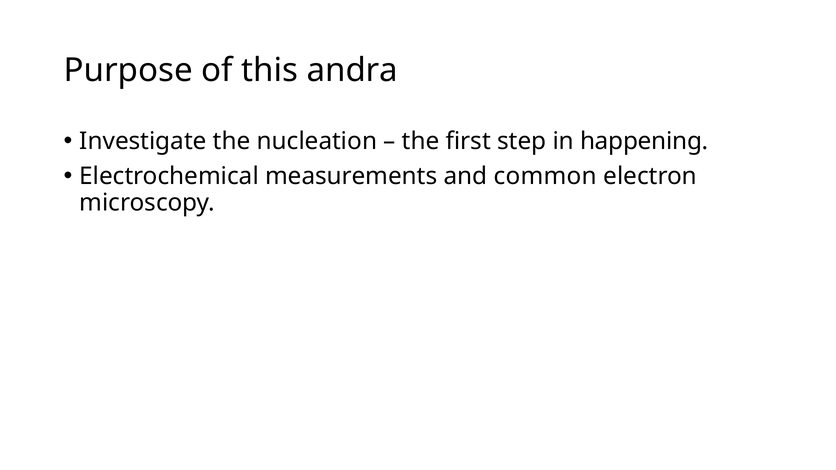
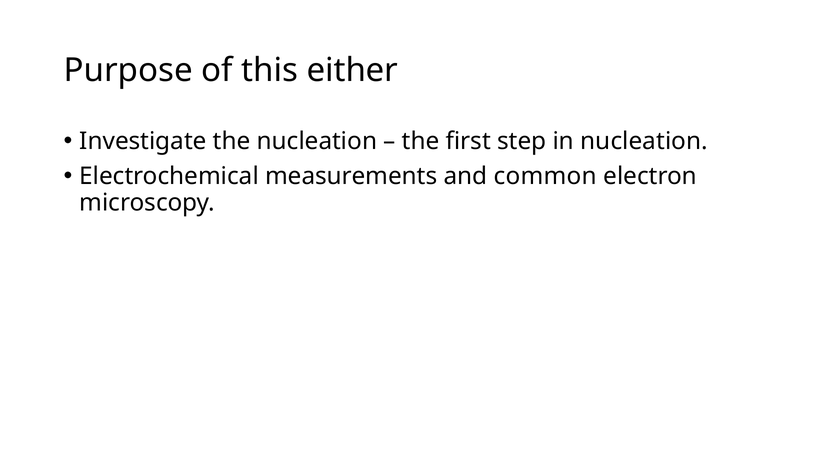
andra: andra -> either (352, 70)
in happening: happening -> nucleation (644, 141)
